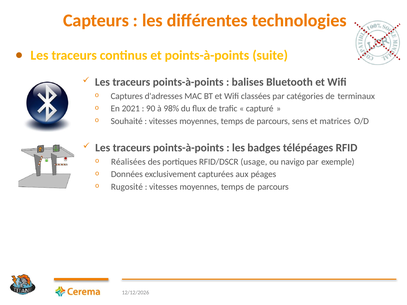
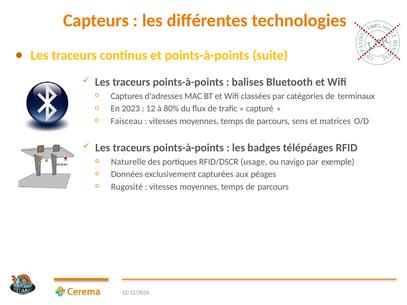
2021: 2021 -> 2023 (131, 109)
90: 90 -> 12 (151, 109)
98%: 98% -> 80% (171, 109)
Souhaité: Souhaité -> Faisceau (127, 121)
Réalisées: Réalisées -> Naturelle (128, 162)
